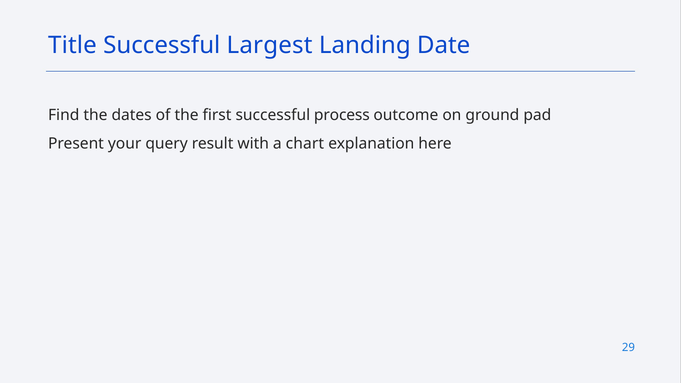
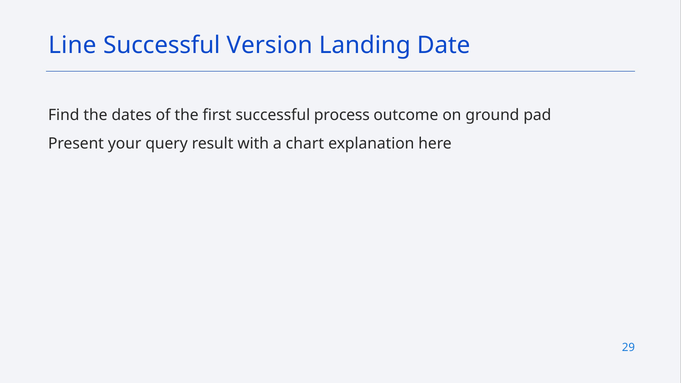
Title: Title -> Line (72, 45)
Largest: Largest -> Version (270, 45)
